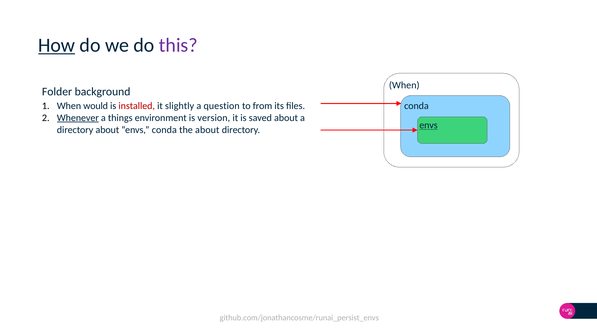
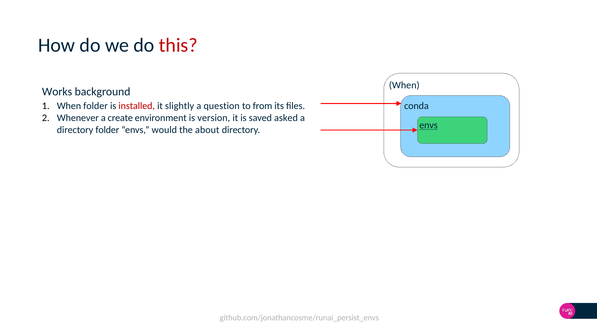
How underline: present -> none (57, 45)
this colour: purple -> red (178, 45)
Folder: Folder -> Works (57, 92)
When would: would -> folder (96, 106)
Whenever underline: present -> none (78, 118)
things: things -> create (120, 118)
saved about: about -> asked (286, 118)
directory about: about -> folder (107, 130)
envs conda: conda -> would (164, 130)
